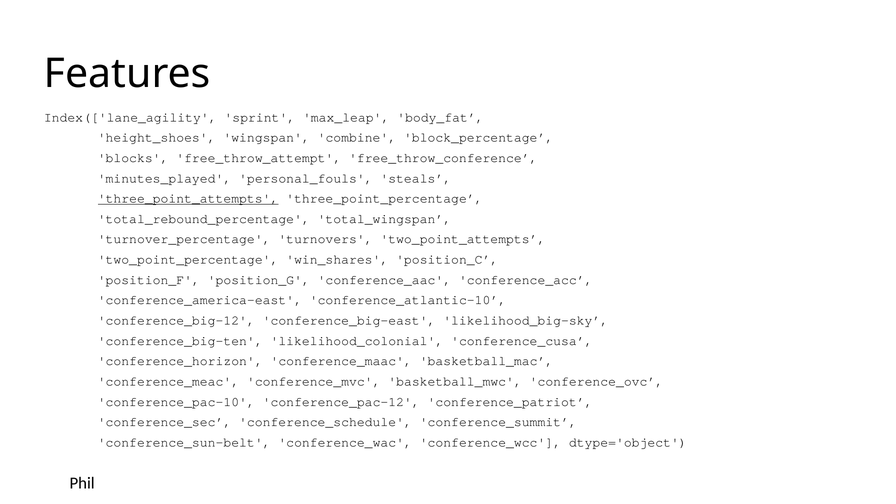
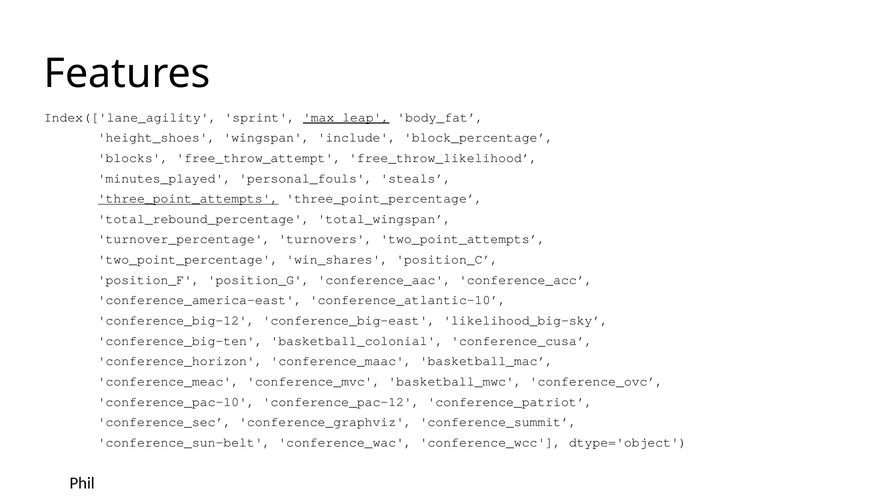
max_leap underline: none -> present (346, 117)
combine: combine -> include (357, 138)
free_throw_conference: free_throw_conference -> free_throw_likelihood (443, 158)
likelihood_colonial: likelihood_colonial -> basketball_colonial (357, 341)
conference_schedule: conference_schedule -> conference_graphviz (325, 422)
